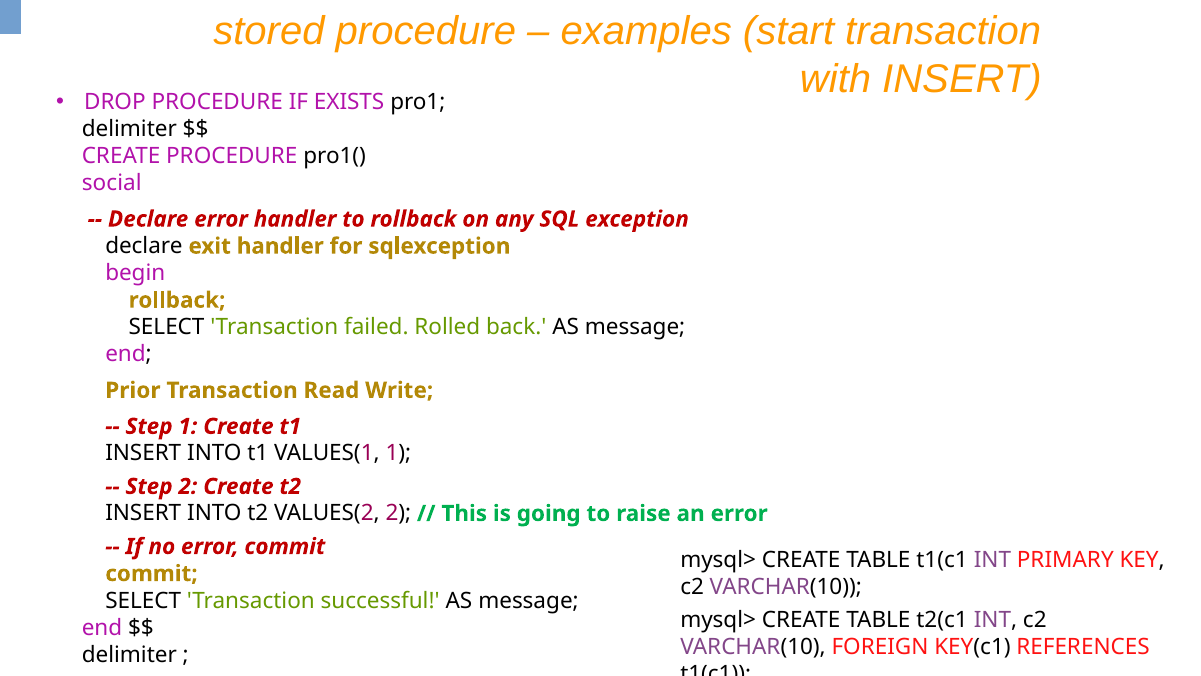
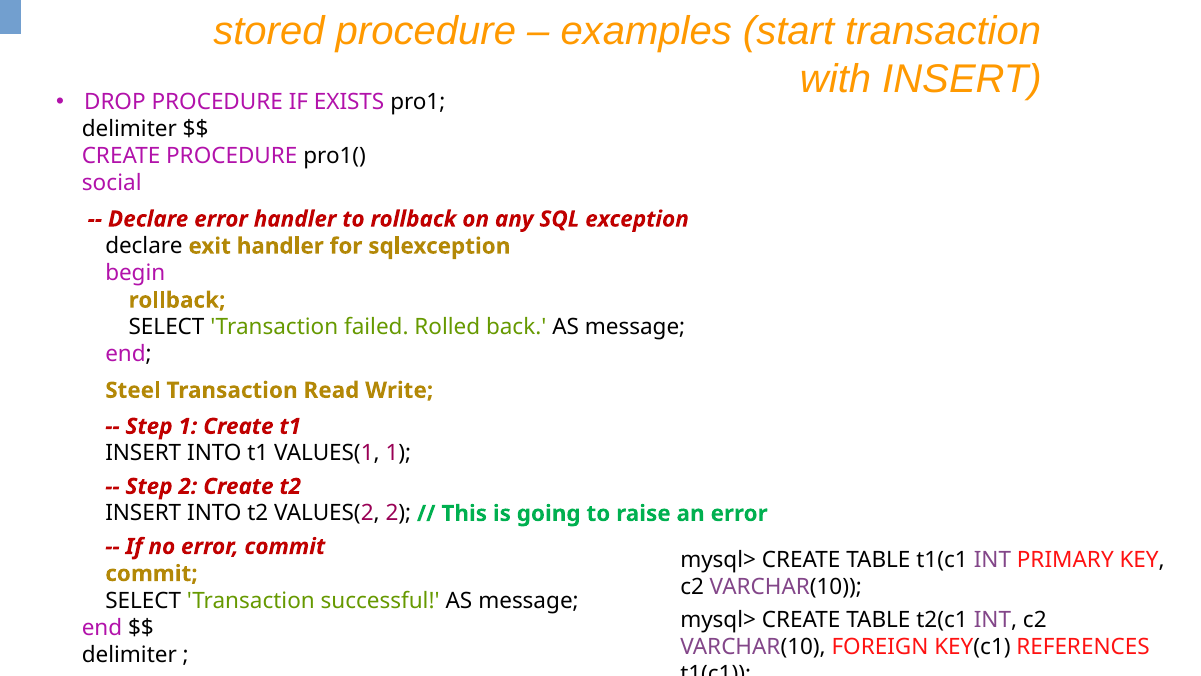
Prior: Prior -> Steel (133, 390)
